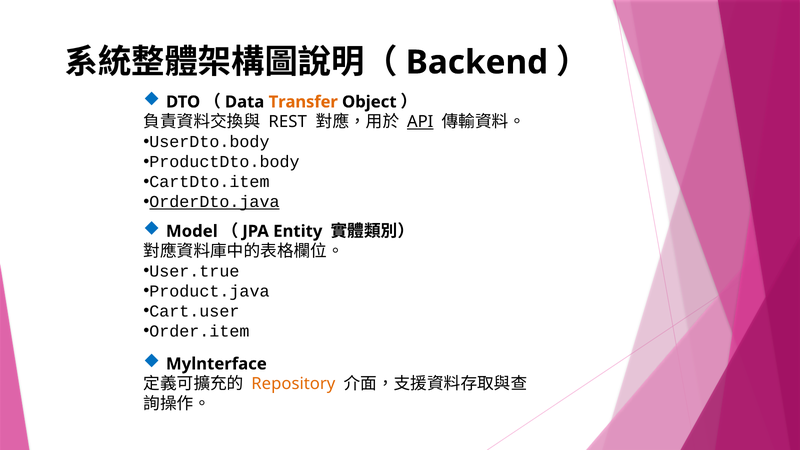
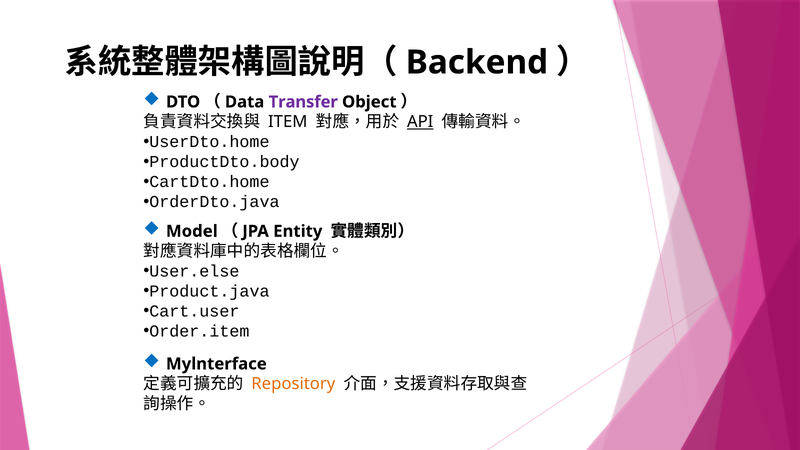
Transfer colour: orange -> purple (303, 102)
REST: REST -> ITEM (288, 122)
UserDto.body: UserDto.body -> UserDto.home (209, 142)
CartDto.item: CartDto.item -> CartDto.home (209, 182)
OrderDto.java underline: present -> none (214, 202)
User.true: User.true -> User.else (194, 271)
